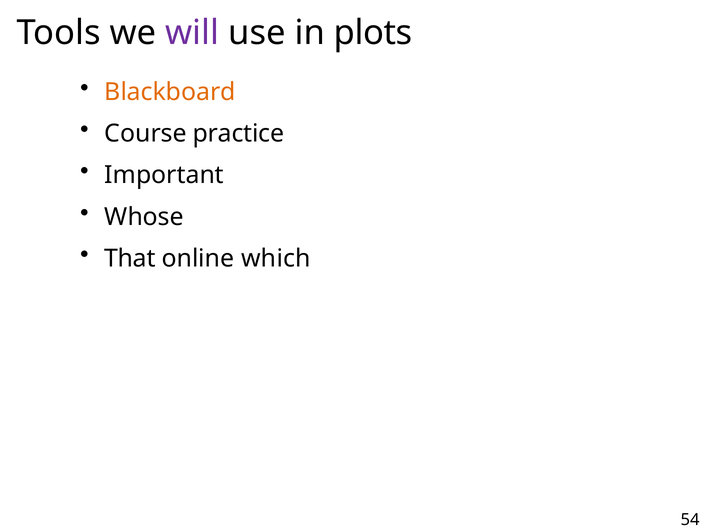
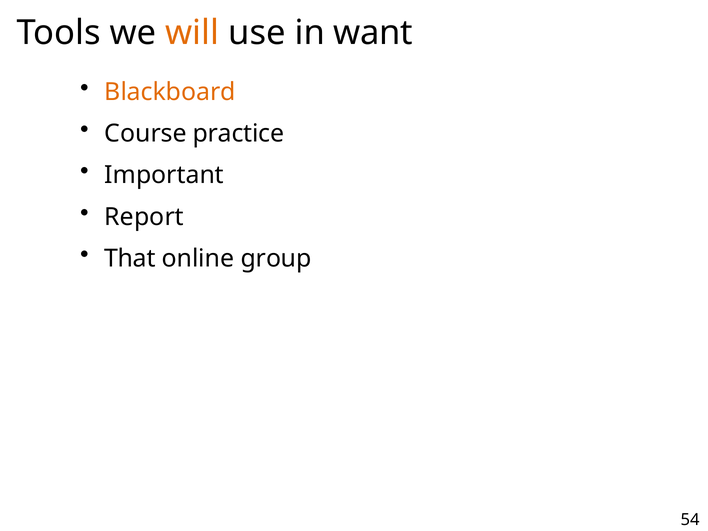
will colour: purple -> orange (192, 33)
plots: plots -> want (373, 33)
Whose: Whose -> Report (144, 217)
which: which -> group (276, 258)
